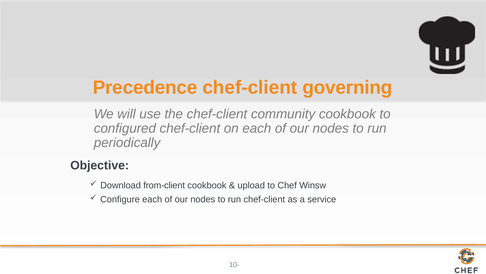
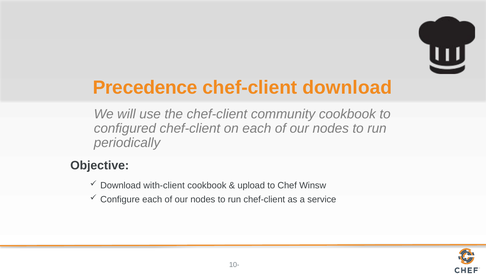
chef-client governing: governing -> download (347, 87)
from-client: from-client -> with-client (164, 185)
